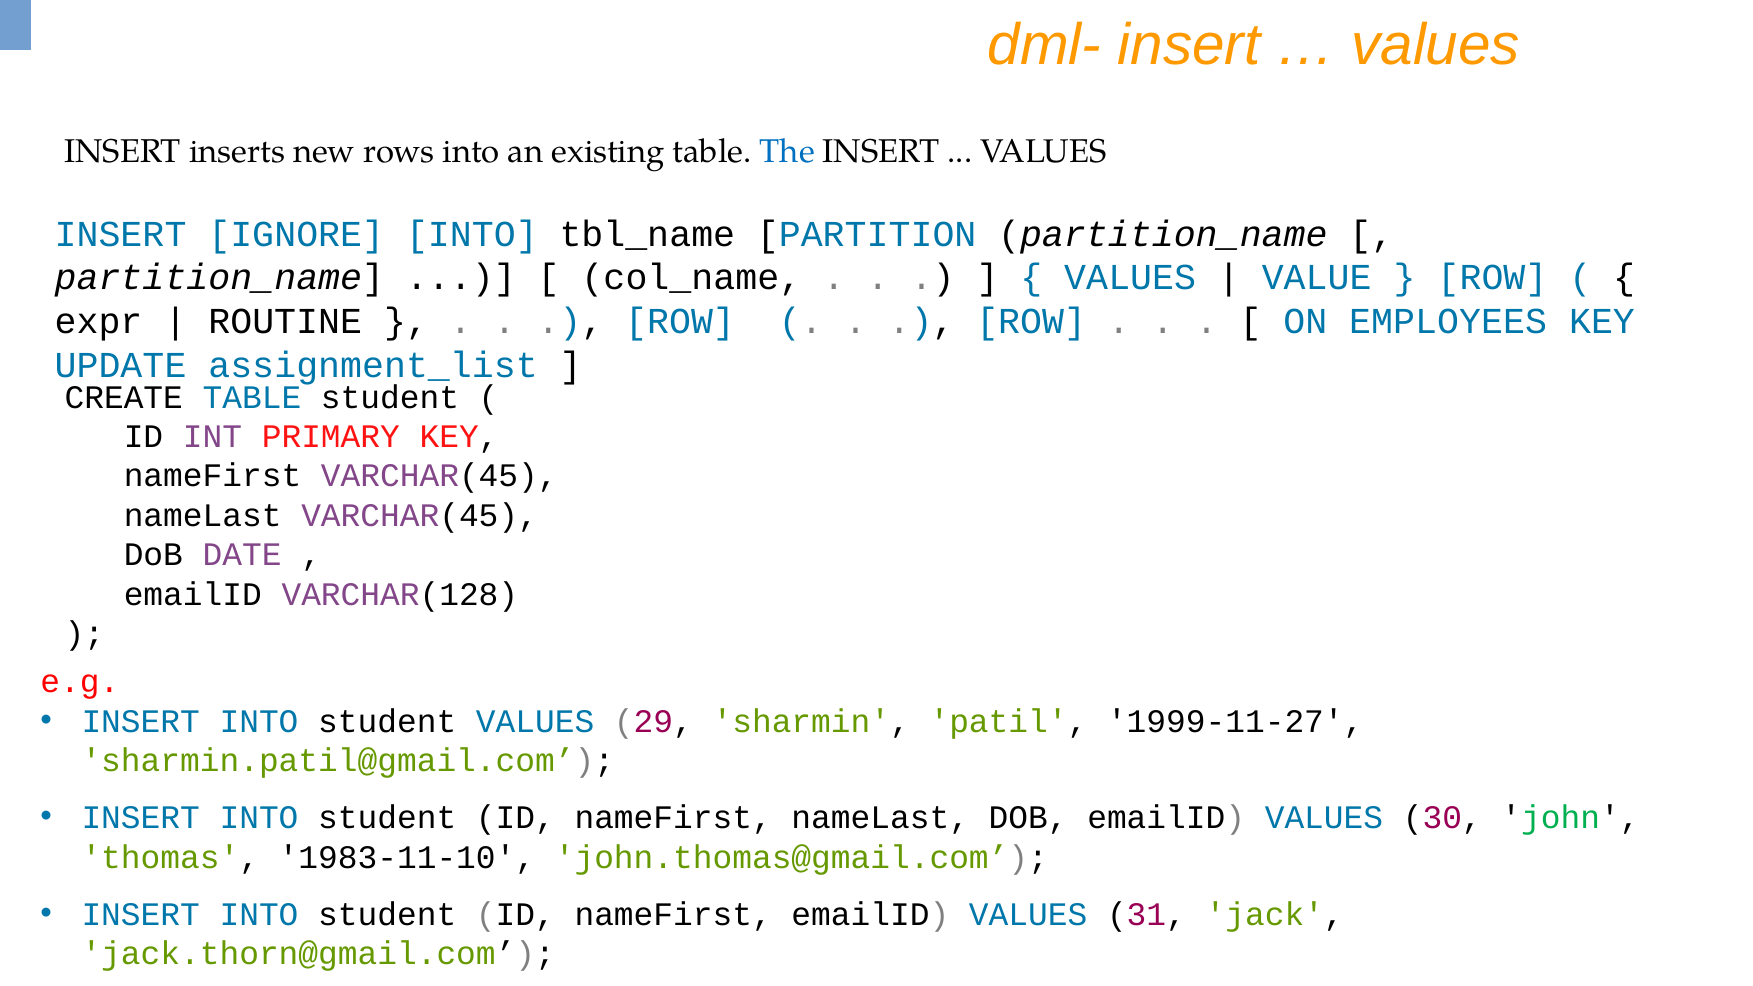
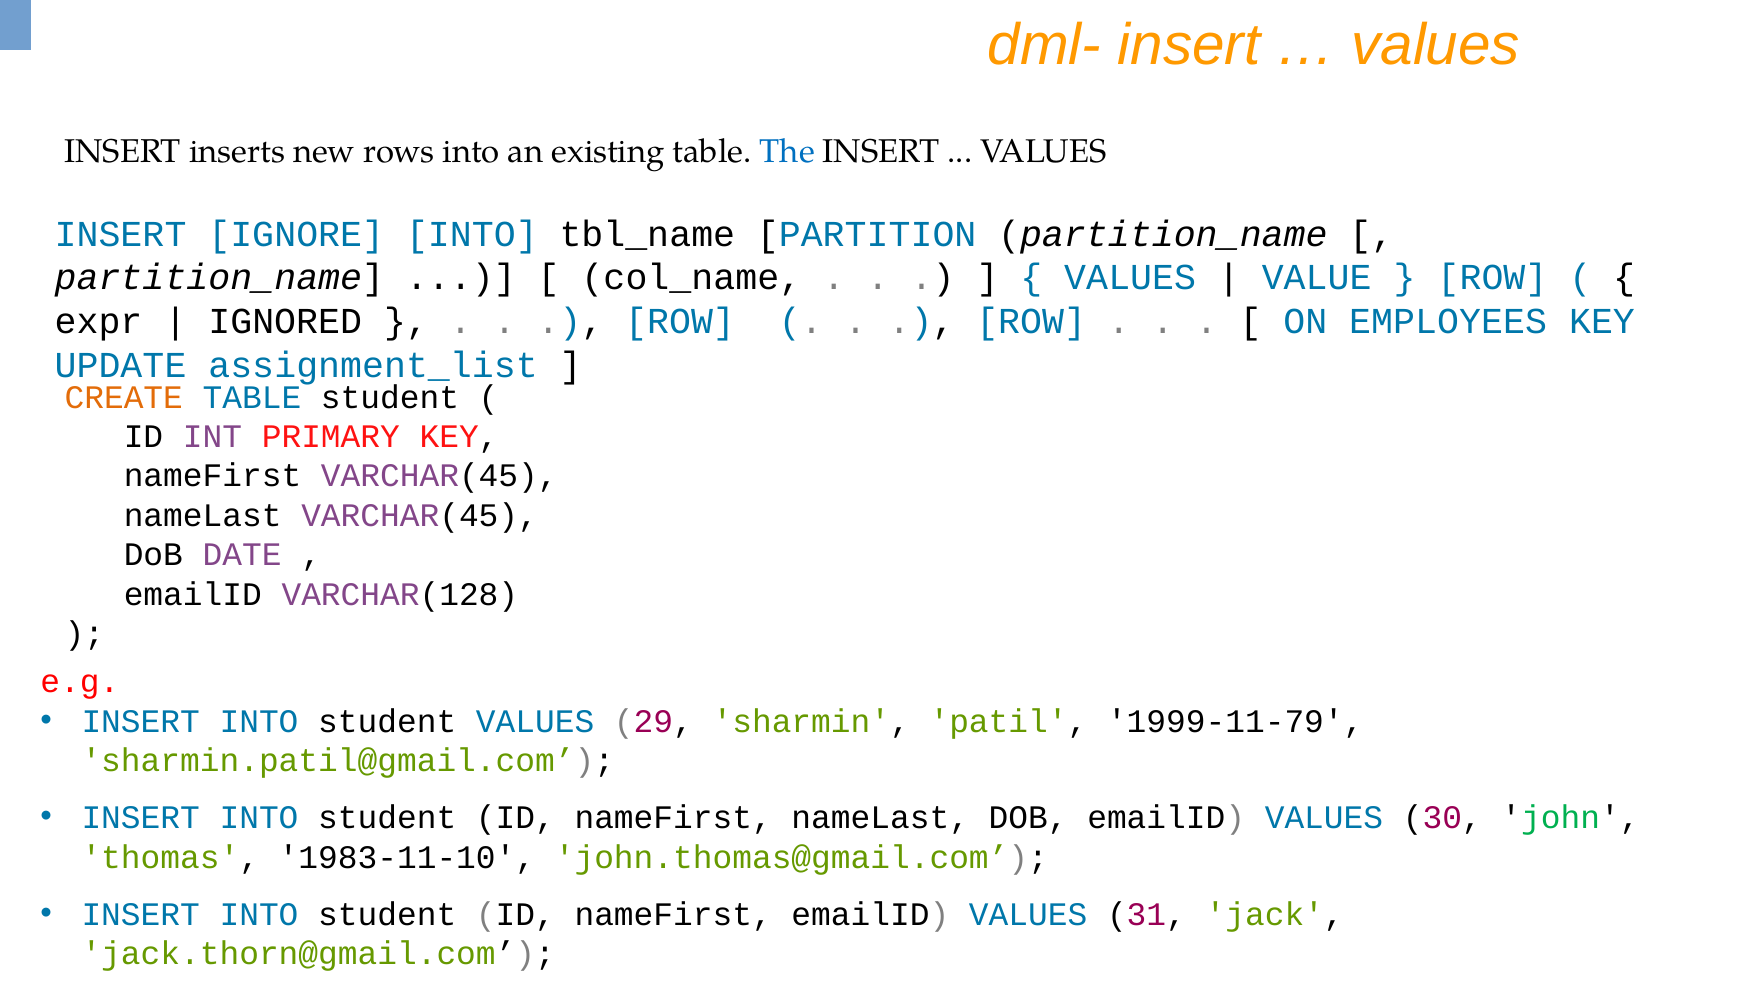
ROUTINE: ROUTINE -> IGNORED (285, 322)
CREATE colour: black -> orange (124, 397)
1999-11-27: 1999-11-27 -> 1999-11-79 (1235, 721)
